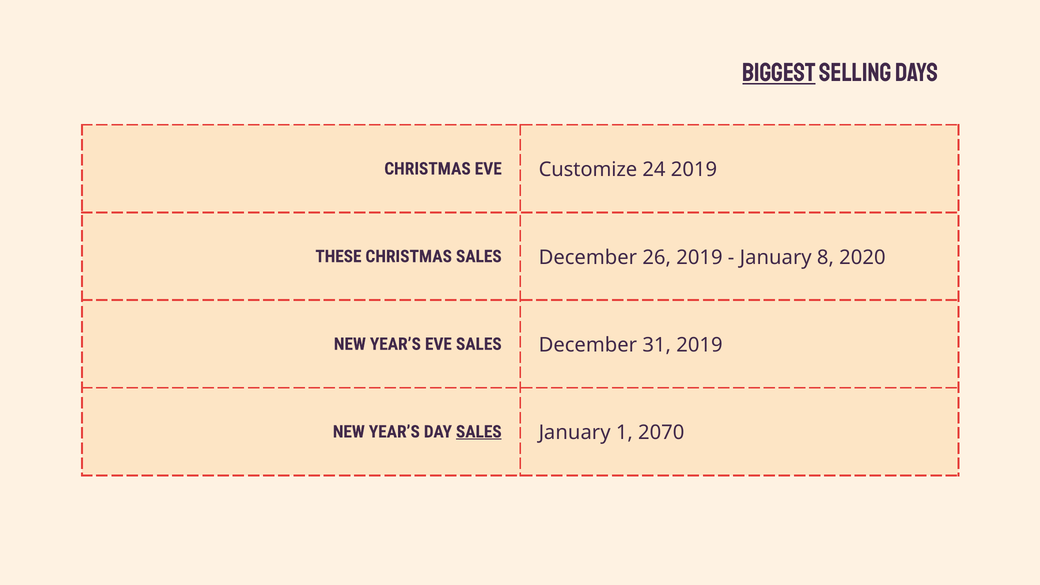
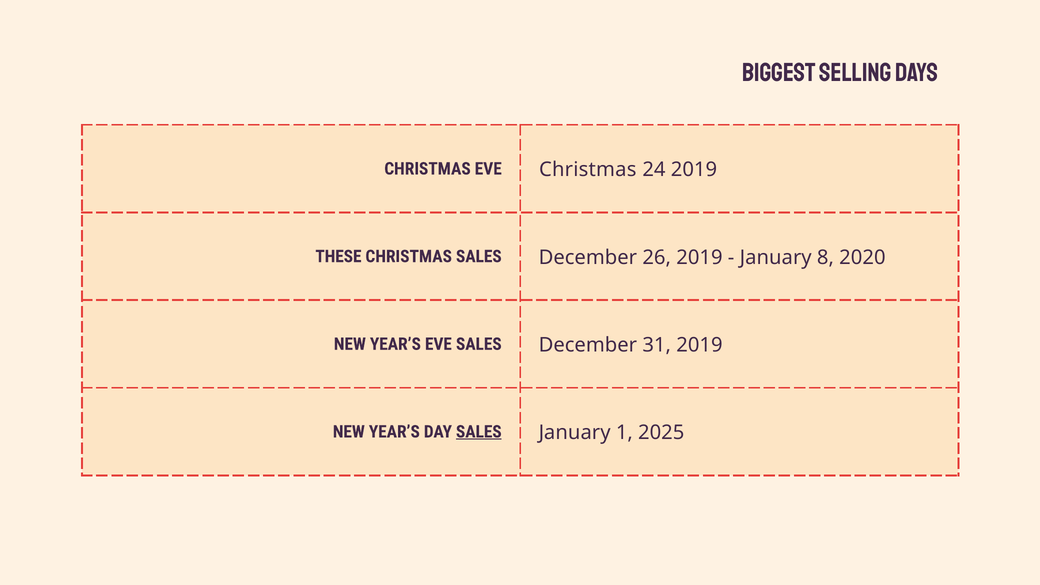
BIGGEST underline: present -> none (779, 73)
EVE Customize: Customize -> Christmas (588, 170)
2070: 2070 -> 2025 (661, 433)
